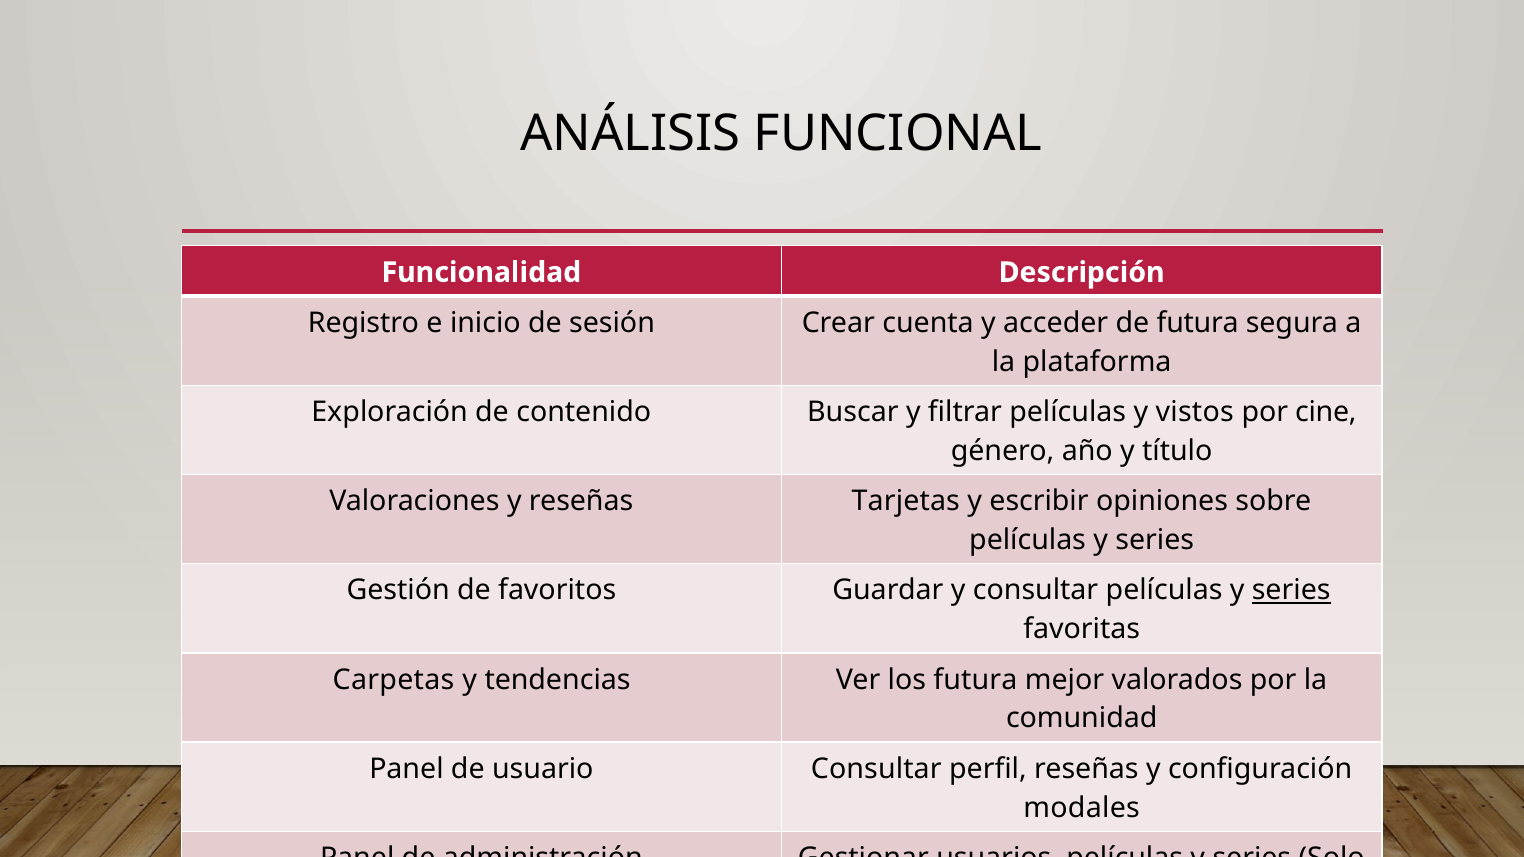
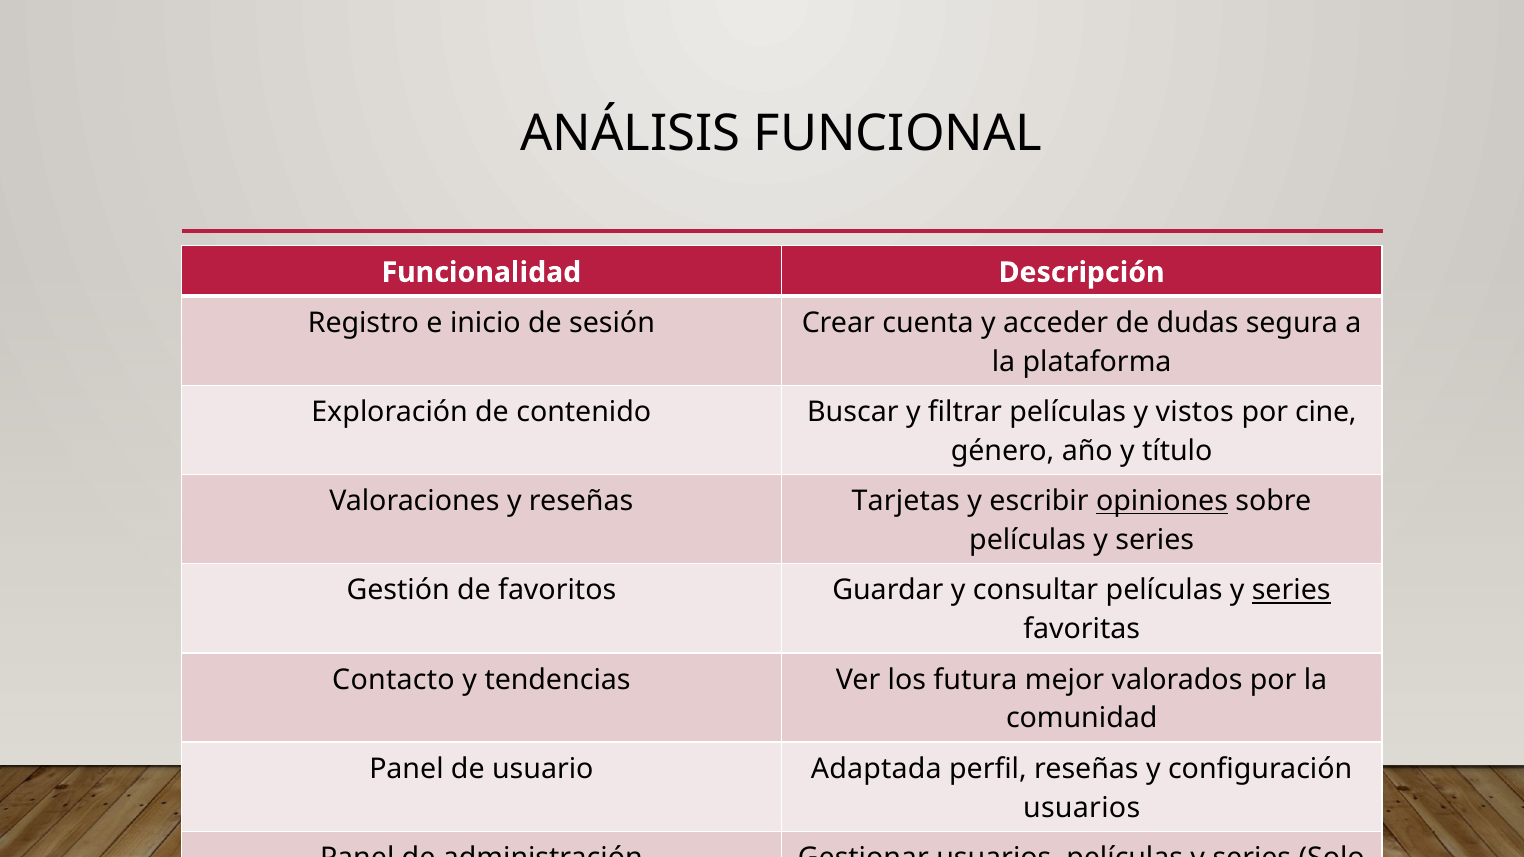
de futura: futura -> dudas (1198, 323)
opiniones underline: none -> present (1162, 501)
Carpetas: Carpetas -> Contacto (393, 680)
usuario Consultar: Consultar -> Adaptada (876, 769)
modales: modales -> usuarios (1082, 808)
